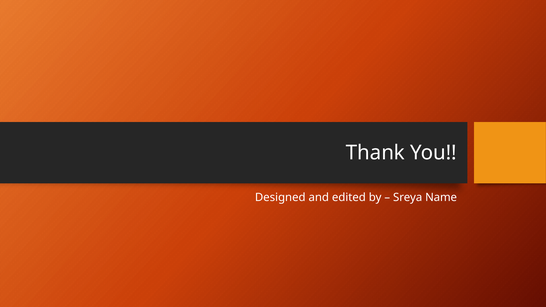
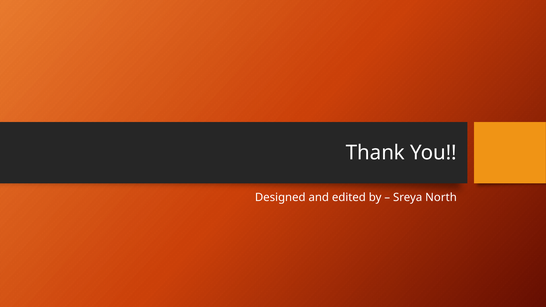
Name: Name -> North (441, 198)
